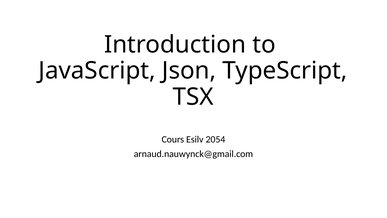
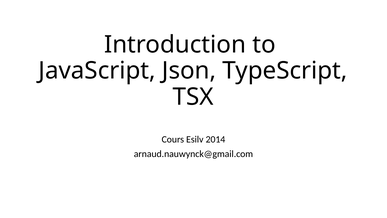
2054: 2054 -> 2014 (215, 139)
